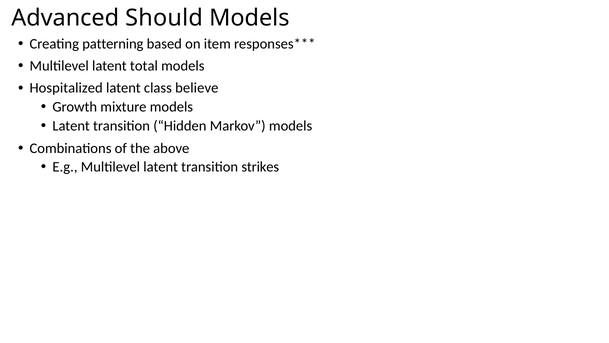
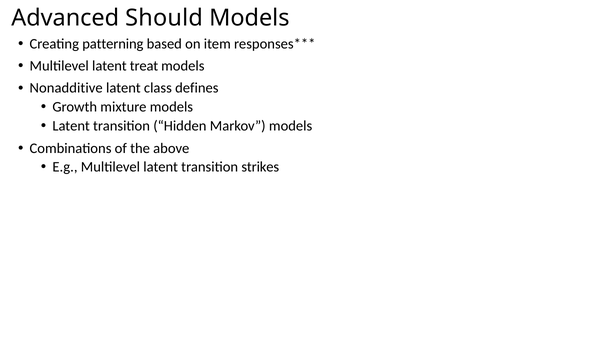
total: total -> treat (144, 66)
Hospitalized: Hospitalized -> Nonadditive (66, 88)
believe: believe -> defines (197, 88)
